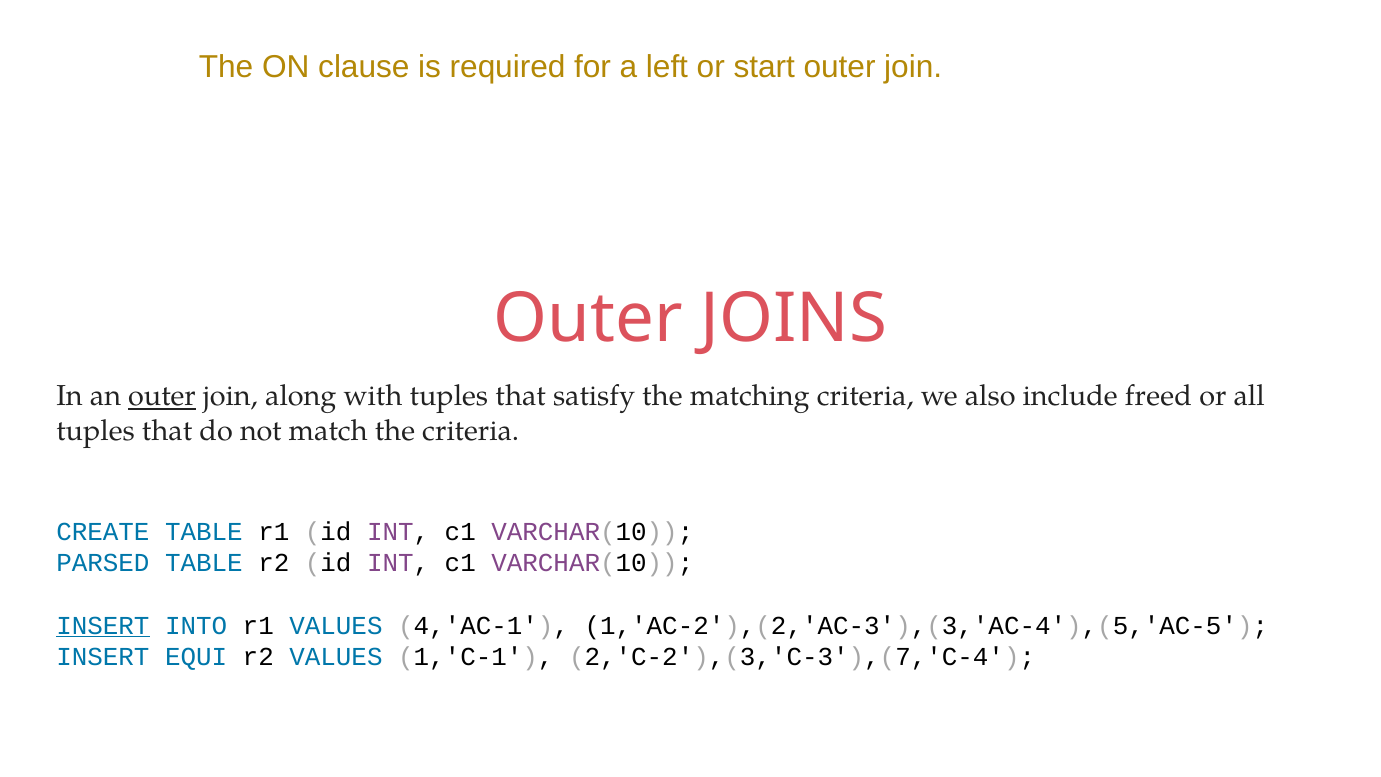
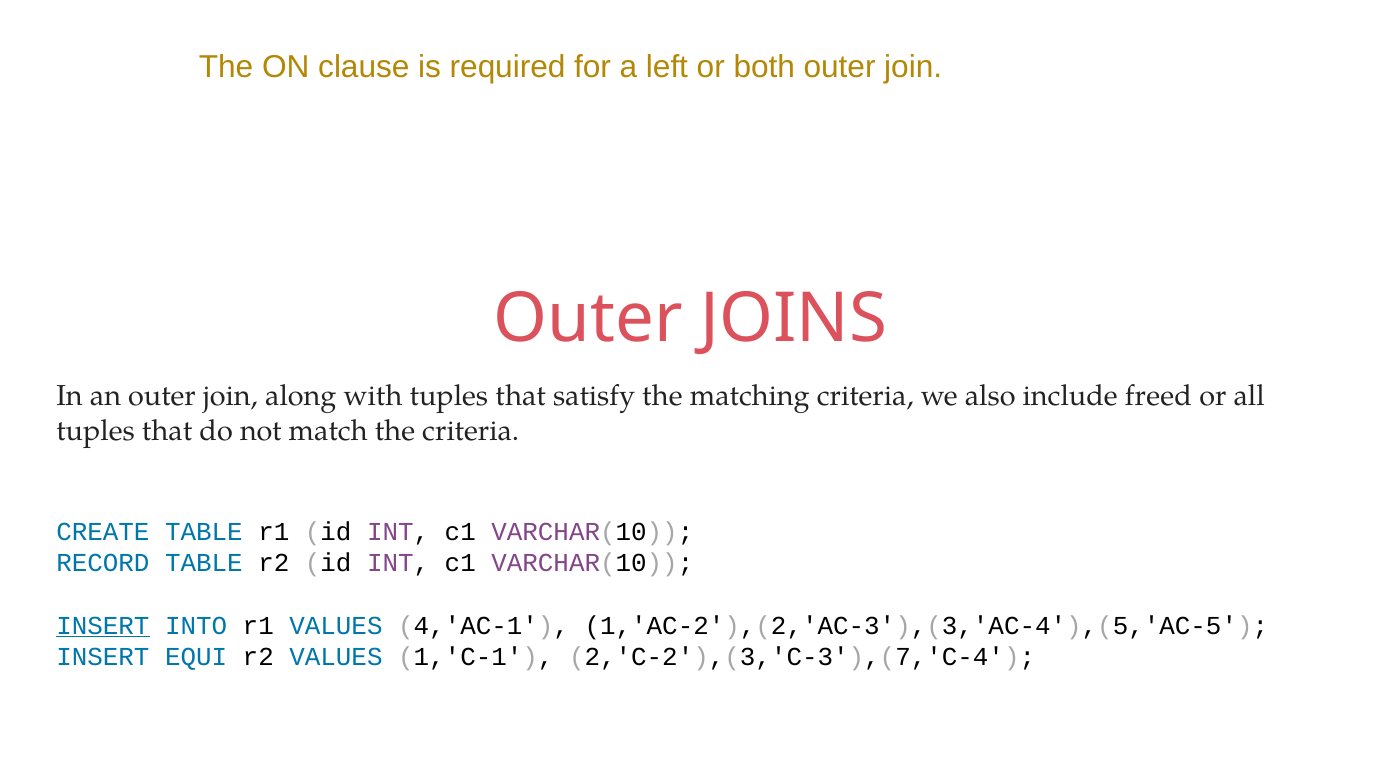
start: start -> both (764, 67)
outer underline: present -> none (162, 396)
PARSED: PARSED -> RECORD (103, 563)
